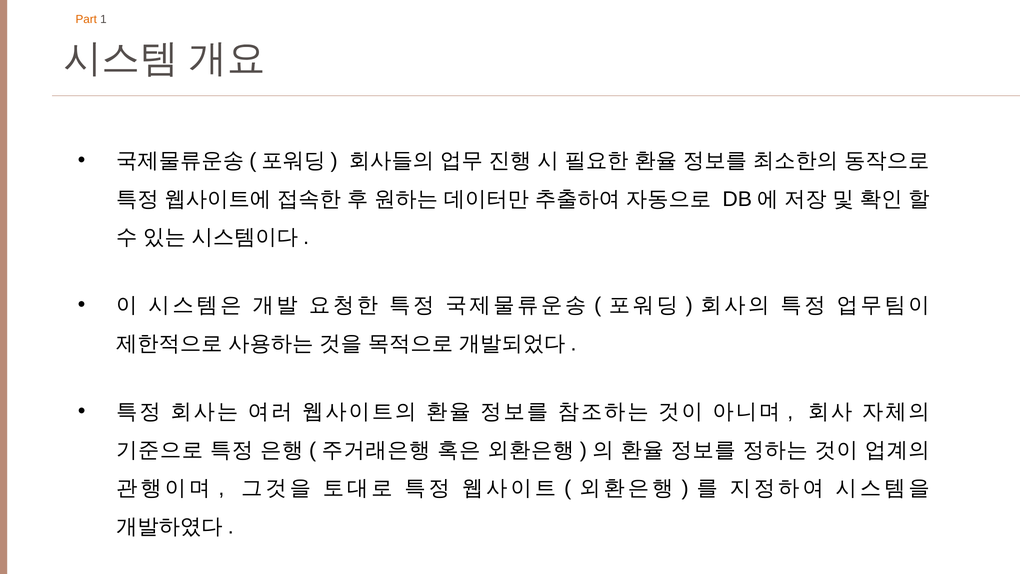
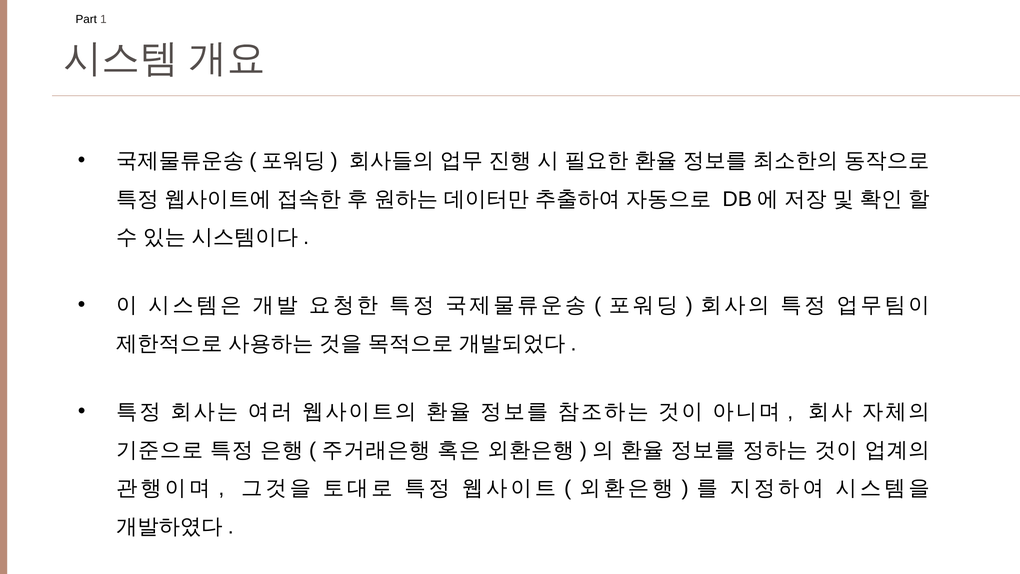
Part colour: orange -> black (86, 19)
